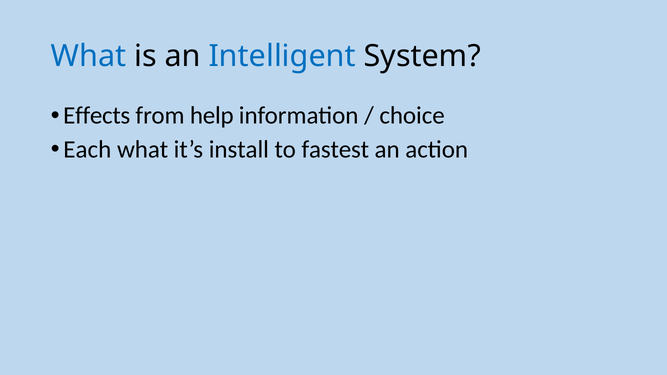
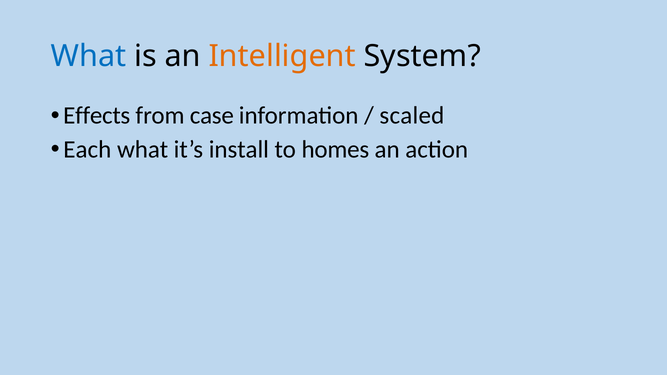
Intelligent colour: blue -> orange (282, 56)
help: help -> case (212, 116)
choice: choice -> scaled (412, 116)
fastest: fastest -> homes (335, 150)
